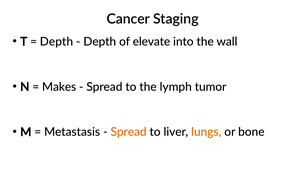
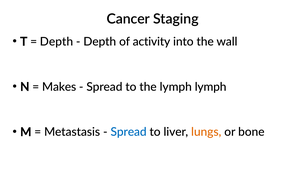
elevate: elevate -> activity (151, 42)
lymph tumor: tumor -> lymph (211, 87)
Spread colour: orange -> blue (129, 132)
